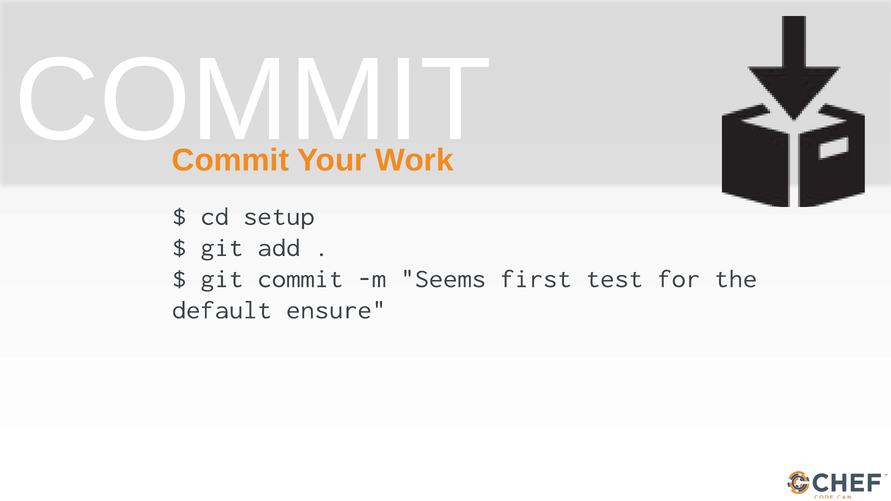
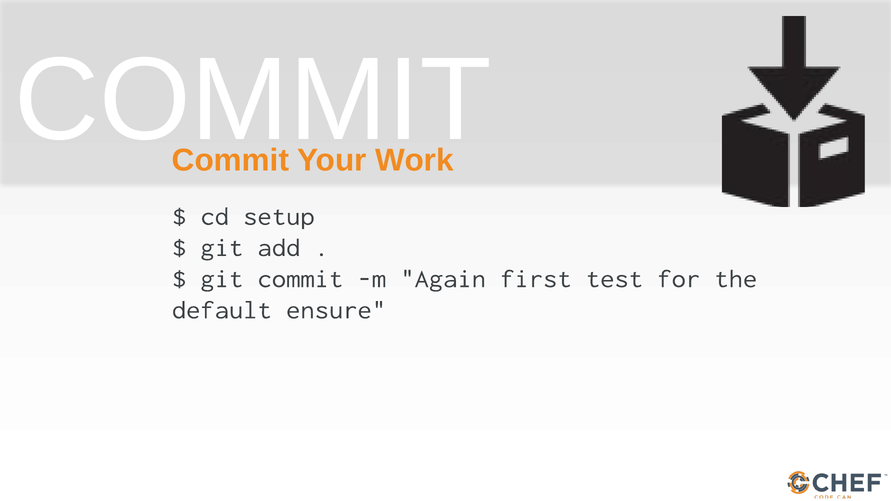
Seems: Seems -> Again (443, 279)
